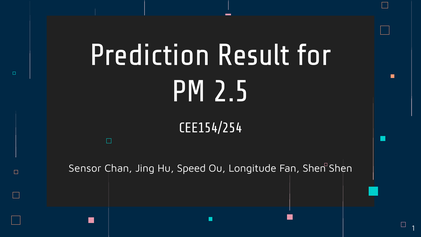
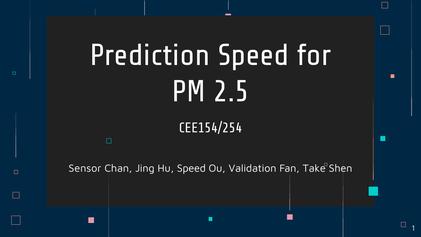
Prediction Result: Result -> Speed (253, 55)
Longitude: Longitude -> Validation (252, 168)
Fan Shen: Shen -> Take (314, 168)
